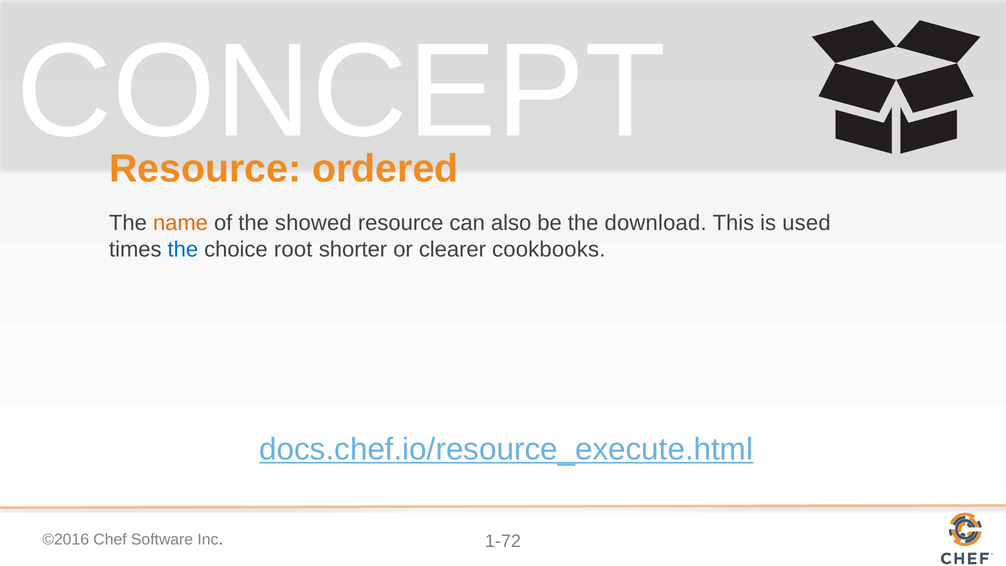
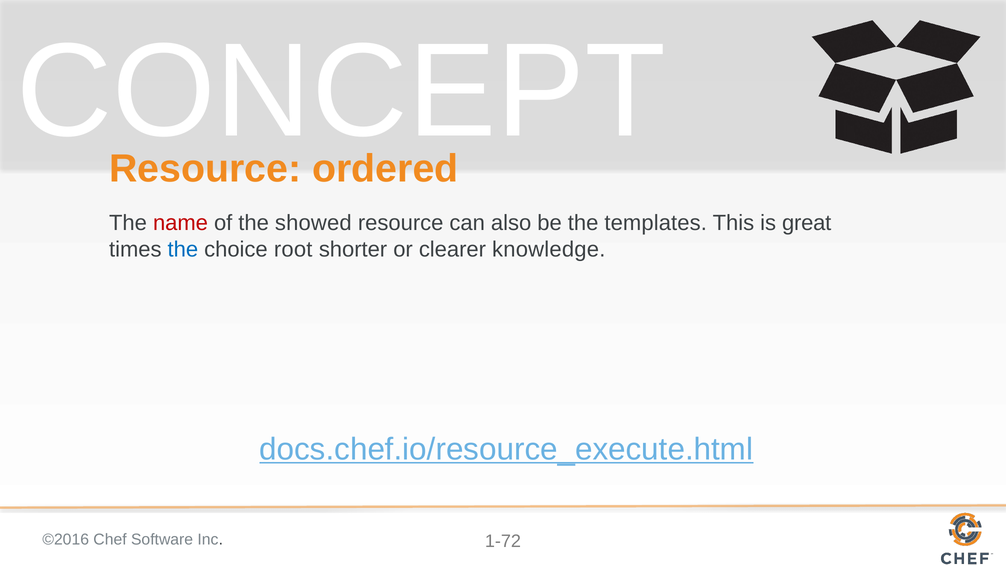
name colour: orange -> red (180, 223)
download: download -> templates (656, 223)
used: used -> great (807, 223)
cookbooks: cookbooks -> knowledge (549, 249)
